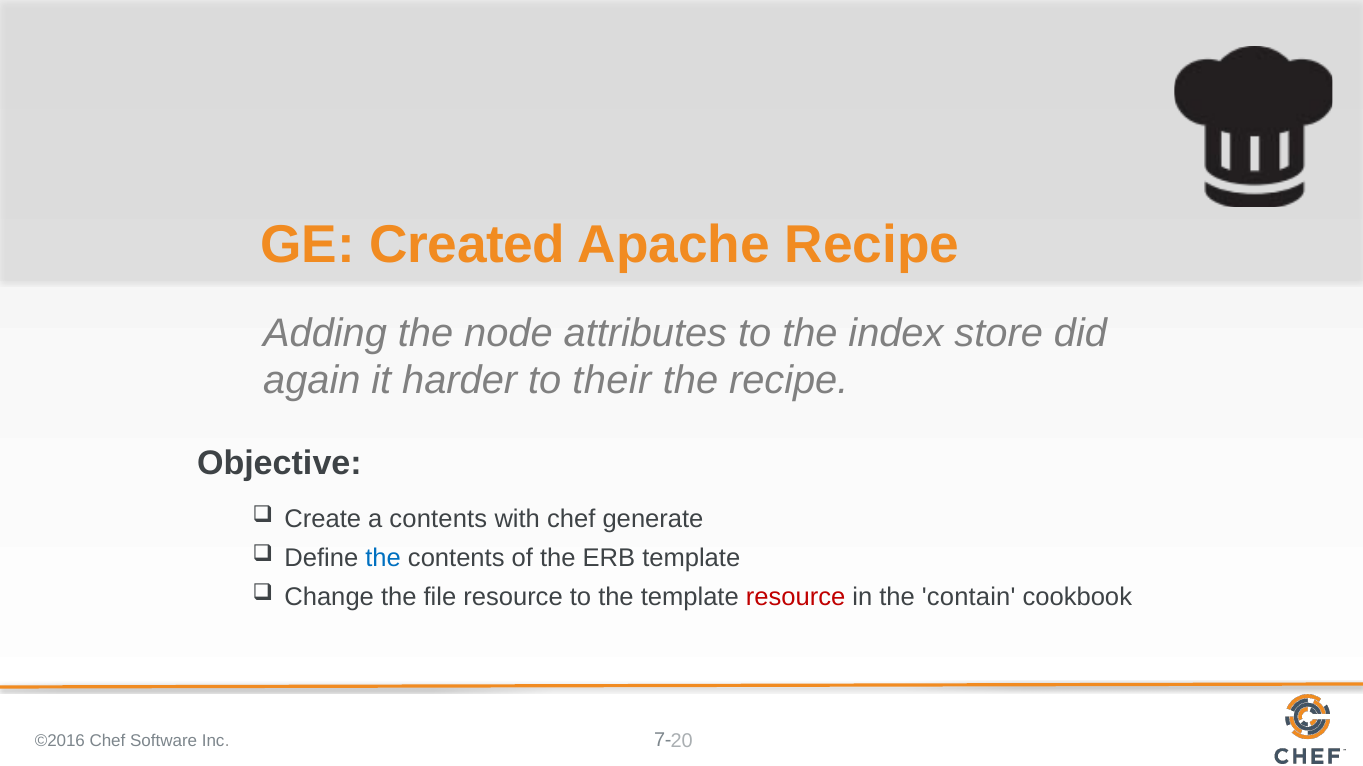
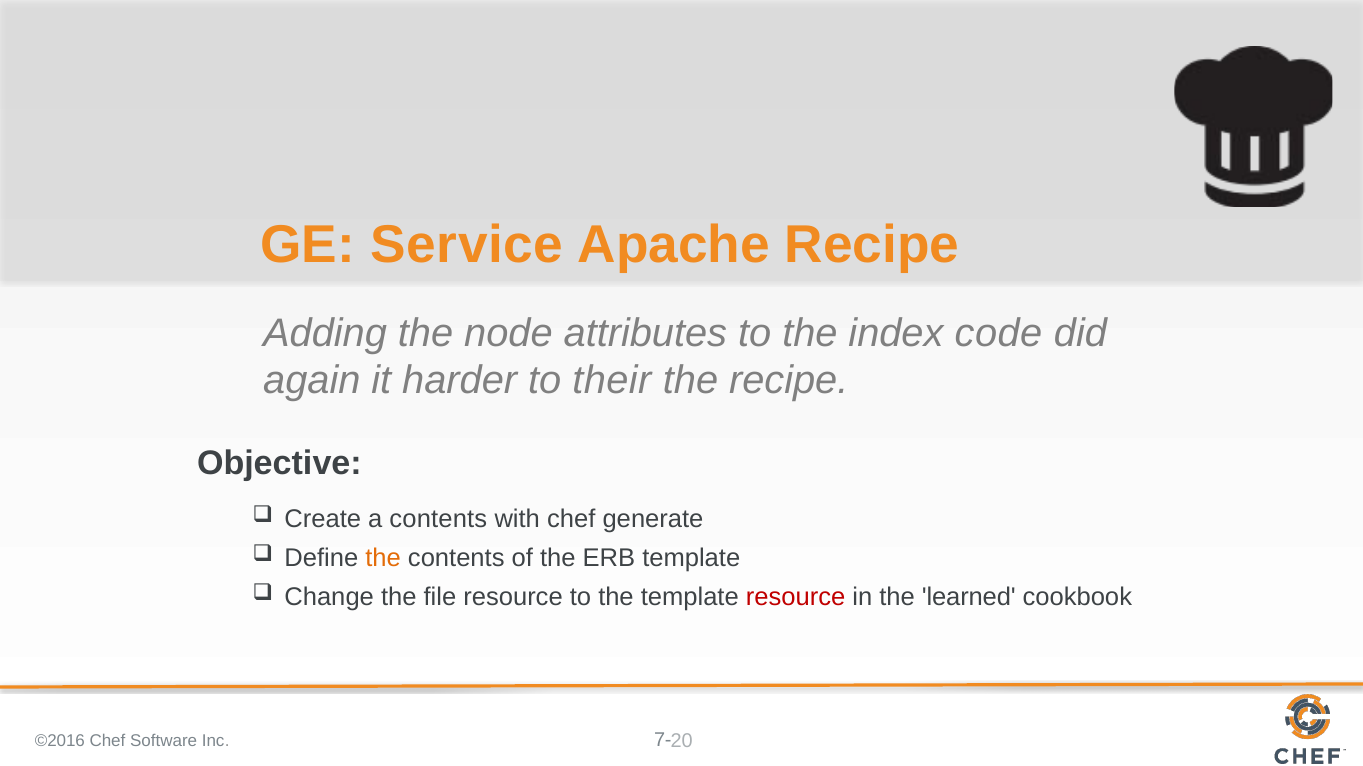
Created: Created -> Service (467, 245)
store: store -> code (999, 333)
the colour: blue -> orange (383, 558)
contain: contain -> learned (969, 598)
